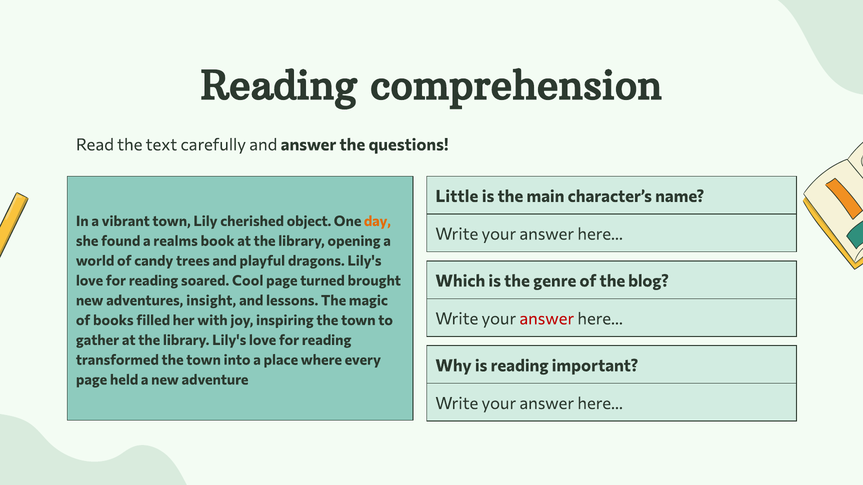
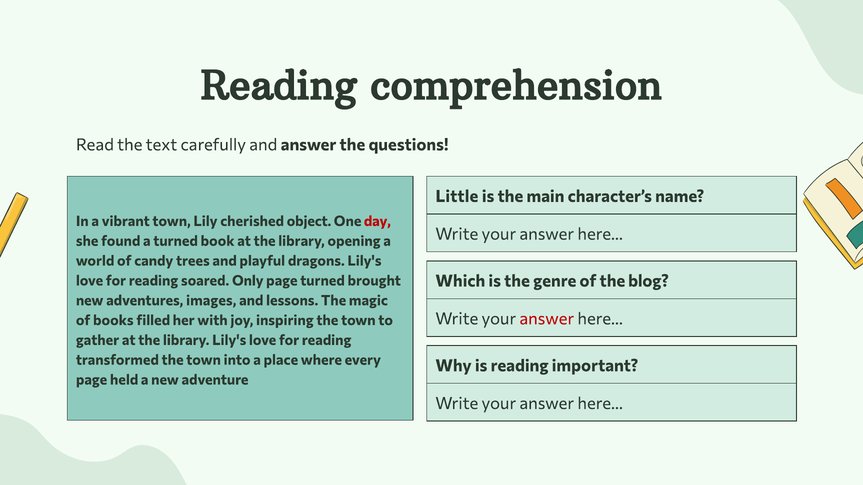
day colour: orange -> red (377, 221)
a realms: realms -> turned (176, 241)
Cool: Cool -> Only (248, 281)
insight: insight -> images (211, 301)
